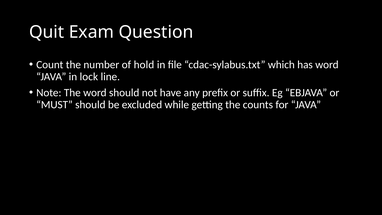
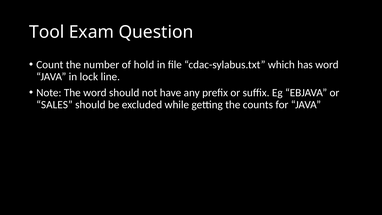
Quit: Quit -> Tool (47, 32)
MUST: MUST -> SALES (54, 105)
